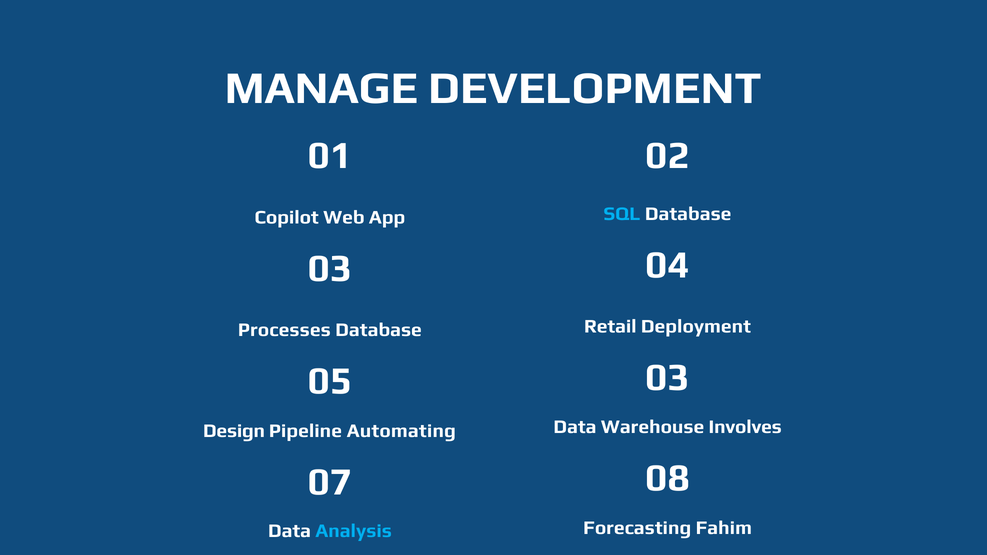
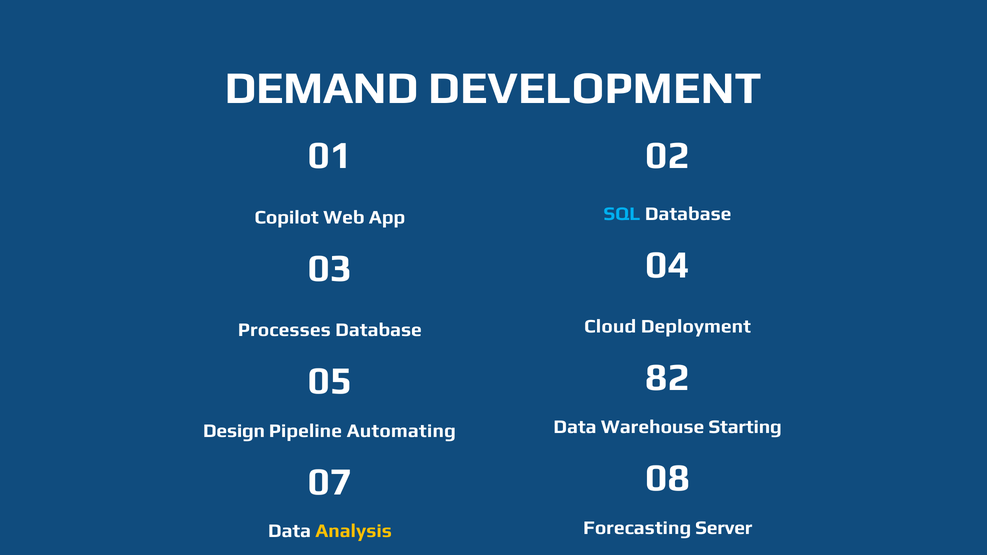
MANAGE: MANAGE -> DEMAND (322, 88)
Retail: Retail -> Cloud (610, 326)
05 03: 03 -> 82 (668, 378)
Involves: Involves -> Starting (745, 427)
Fahim: Fahim -> Server (724, 528)
Analysis colour: light blue -> yellow (354, 531)
